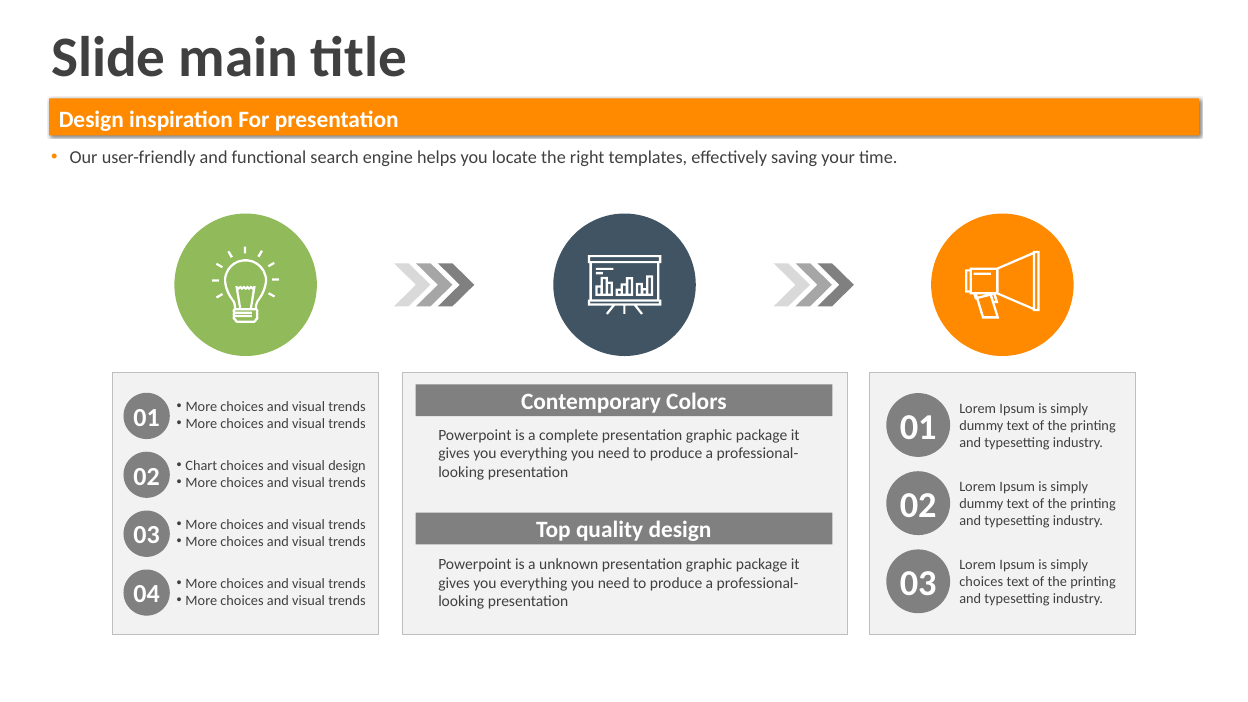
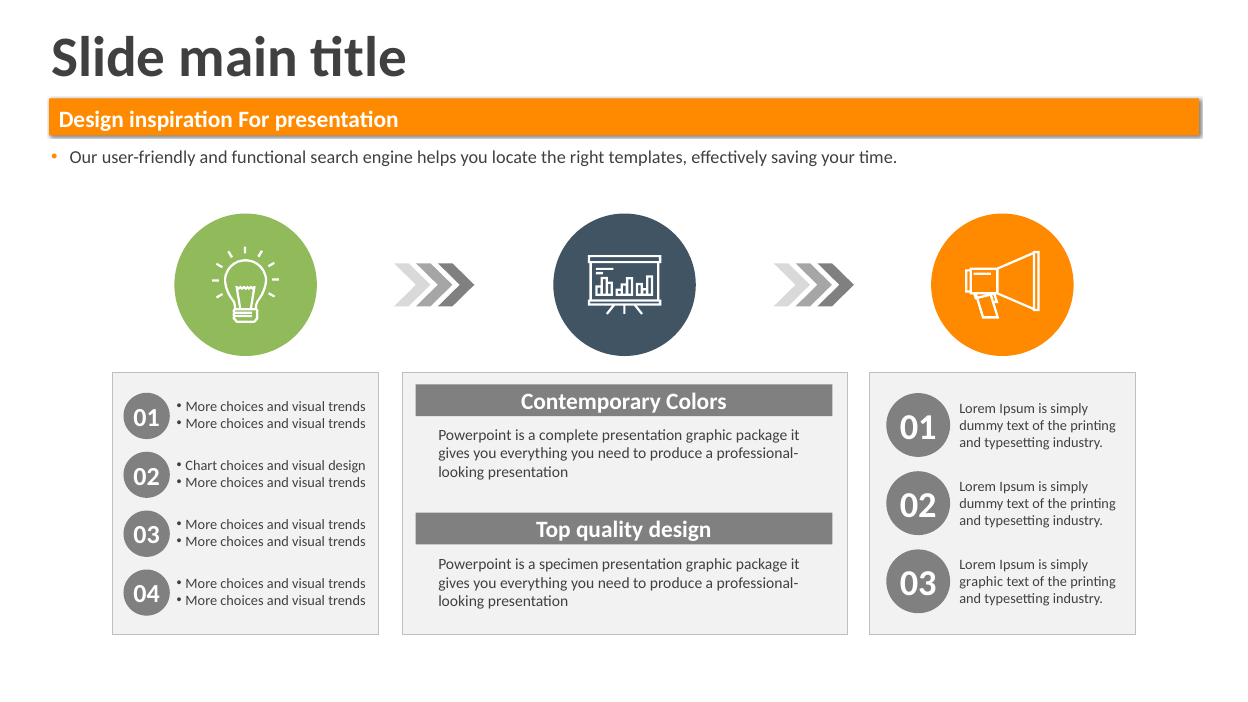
unknown: unknown -> specimen (569, 564)
choices: choices -> graphic (981, 582)
